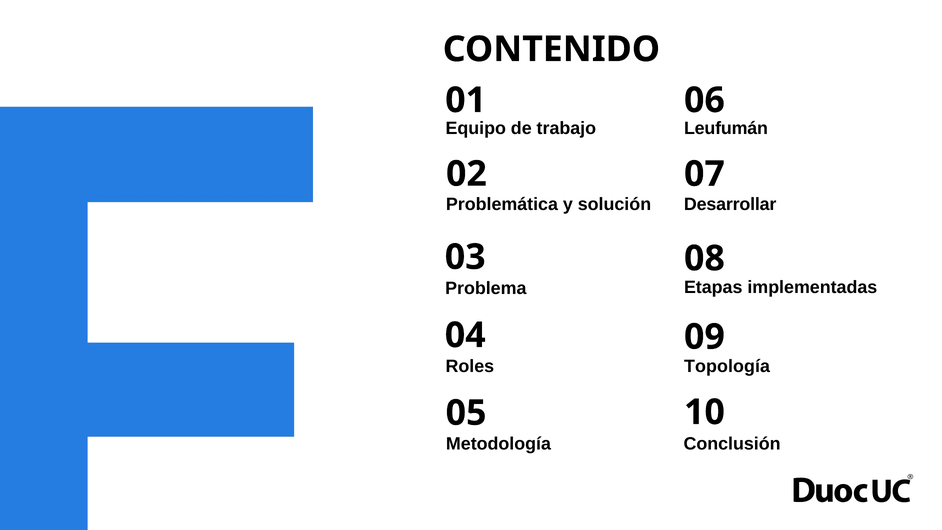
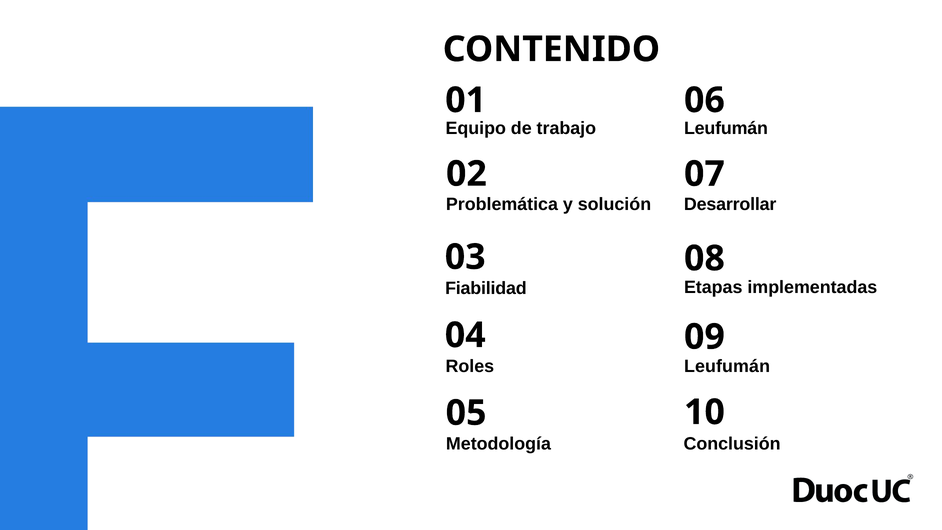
Problema: Problema -> Fiabilidad (486, 288)
Topología: Topología -> Leufumán (727, 367)
